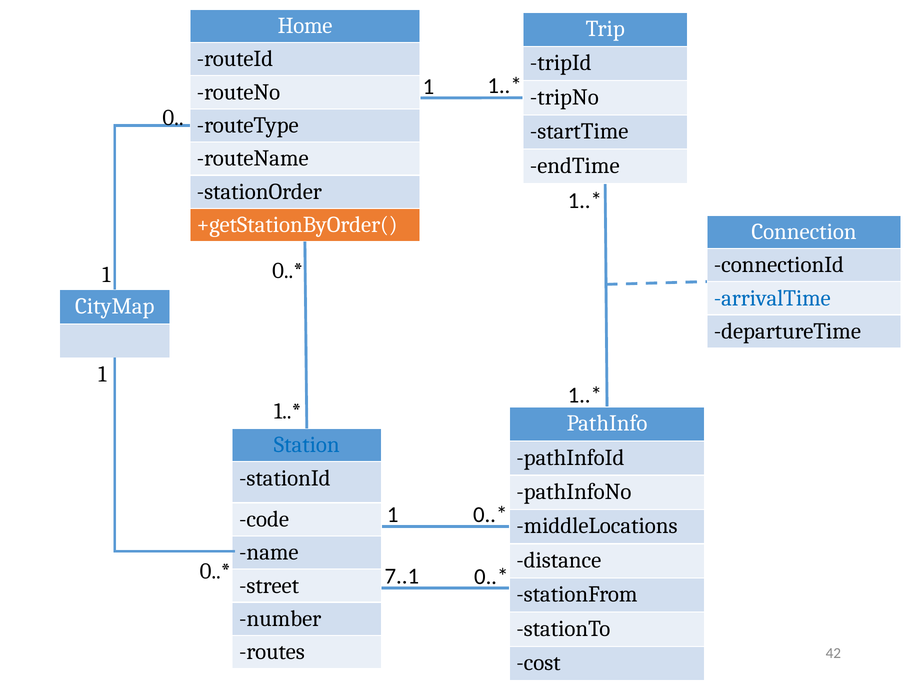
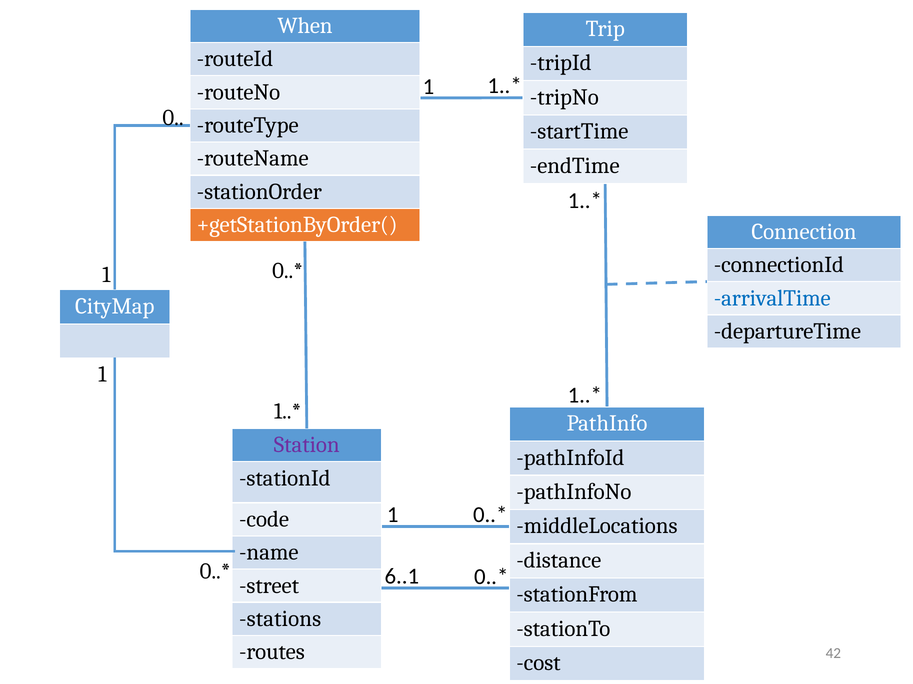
Home: Home -> When (305, 26)
Station colour: blue -> purple (307, 445)
7..1: 7..1 -> 6..1 (402, 577)
number: number -> stations (280, 619)
